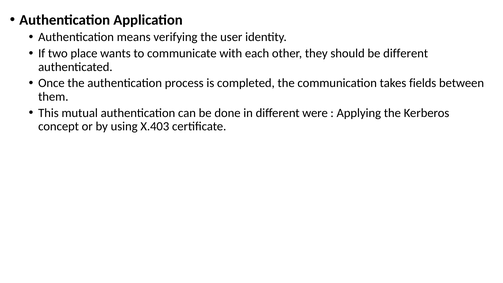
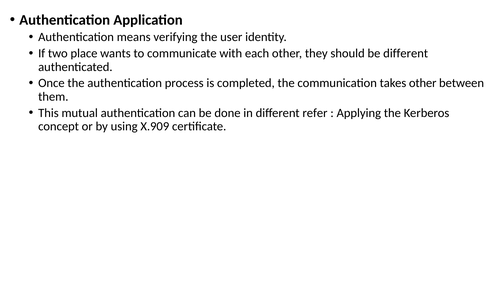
takes fields: fields -> other (423, 83)
were: were -> refer (315, 113)
X.403: X.403 -> X.909 (155, 126)
